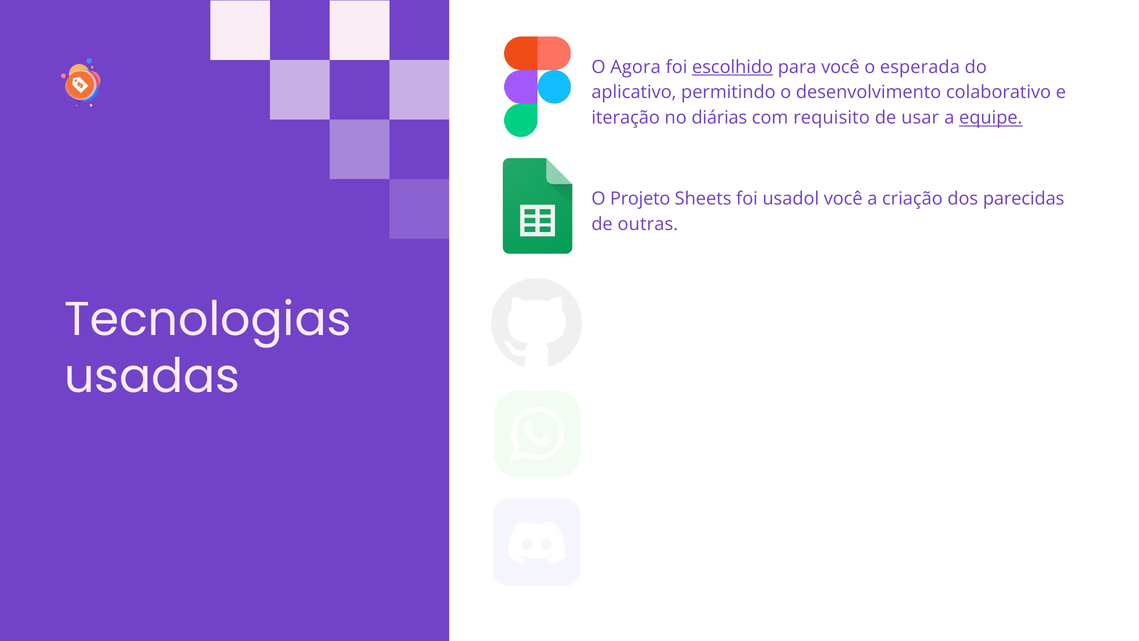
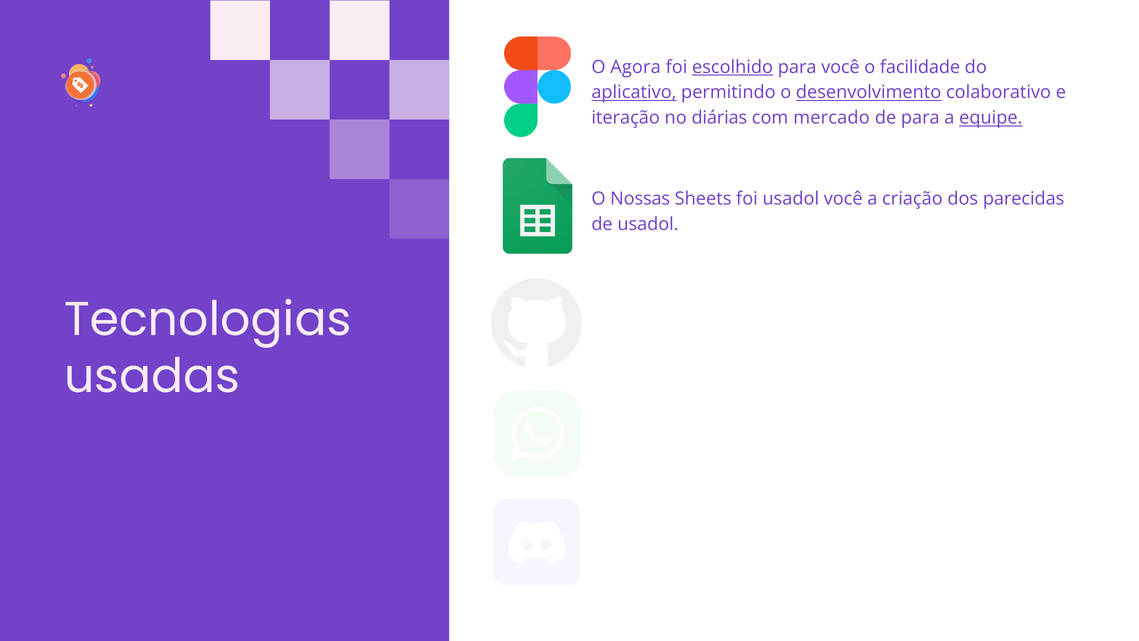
esperada: esperada -> facilidade (920, 67)
aplicativo underline: none -> present (634, 92)
desenvolvimento underline: none -> present (869, 92)
requisito: requisito -> mercado (832, 118)
de usar: usar -> para (920, 118)
Projeto: Projeto -> Nossas (640, 199)
de outras: outras -> usadol (648, 224)
